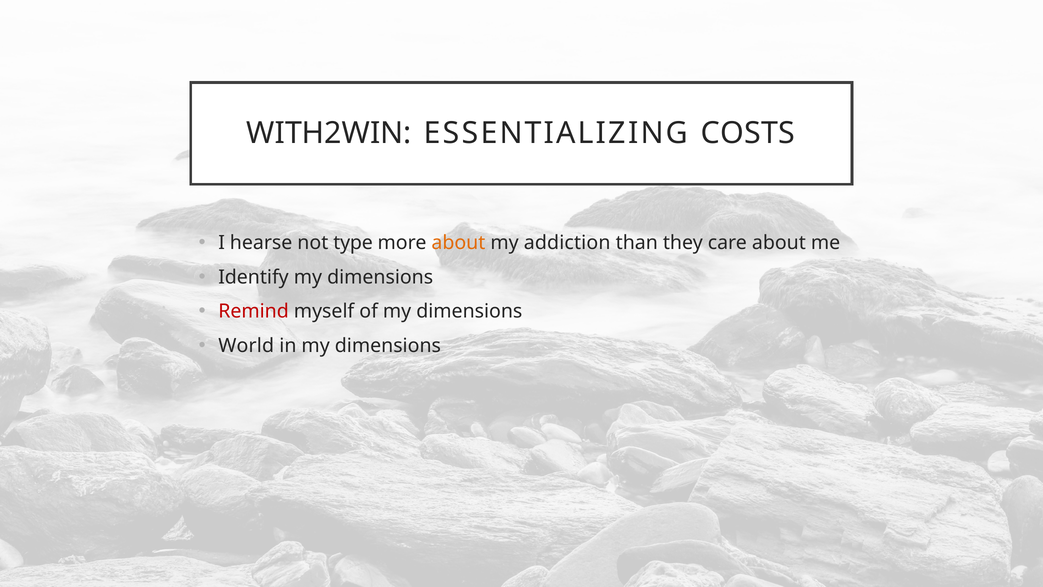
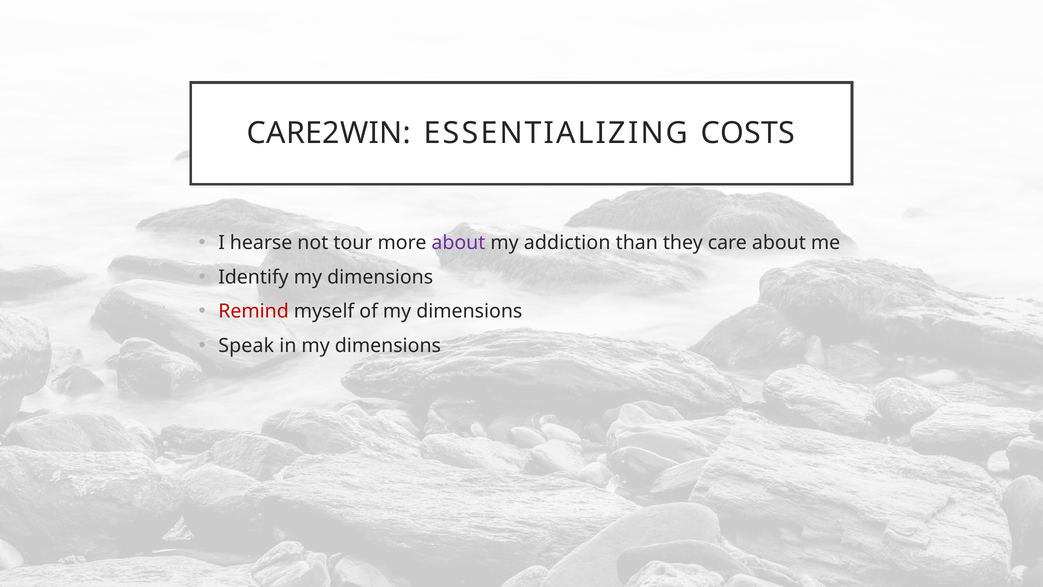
WITH2WIN: WITH2WIN -> CARE2WIN (329, 133)
type: type -> tour (353, 243)
about colour: orange -> purple (458, 243)
World: World -> Speak (246, 346)
